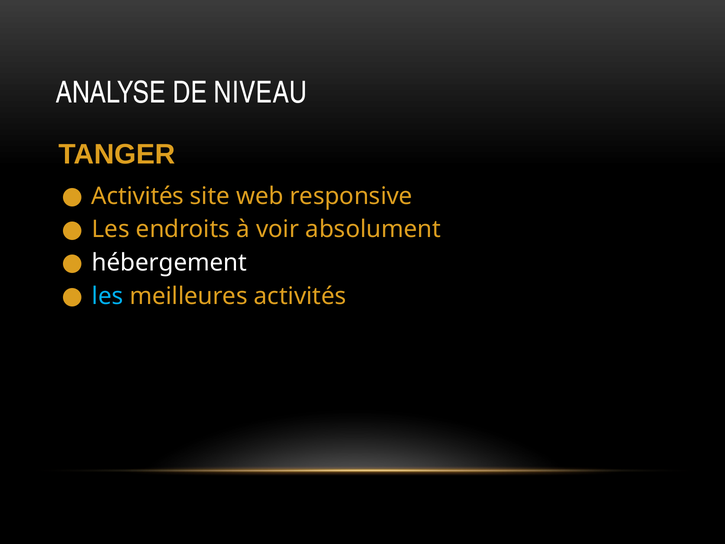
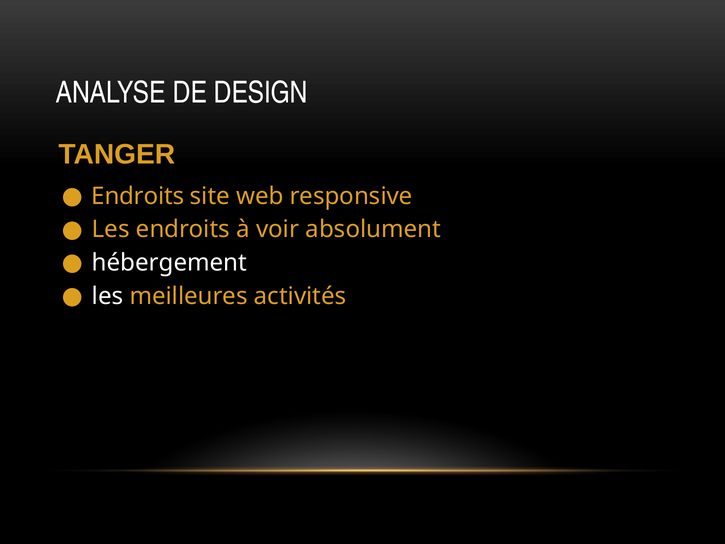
NIVEAU: NIVEAU -> DESIGN (261, 93)
Activités: Activités -> Endroits (138, 196)
les colour: light blue -> white (108, 296)
